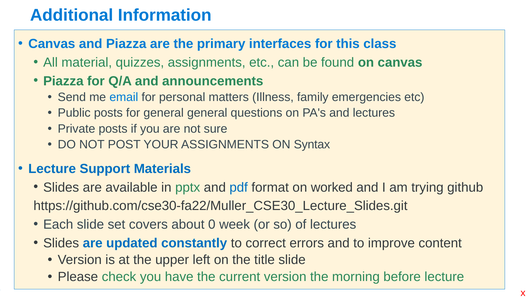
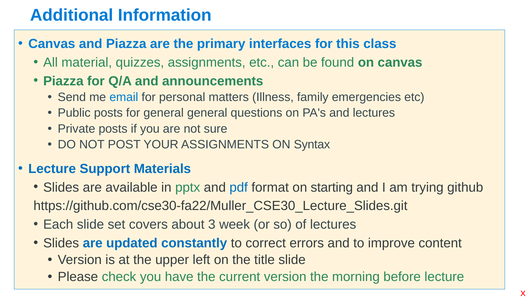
worked: worked -> starting (332, 187)
0: 0 -> 3 (212, 224)
